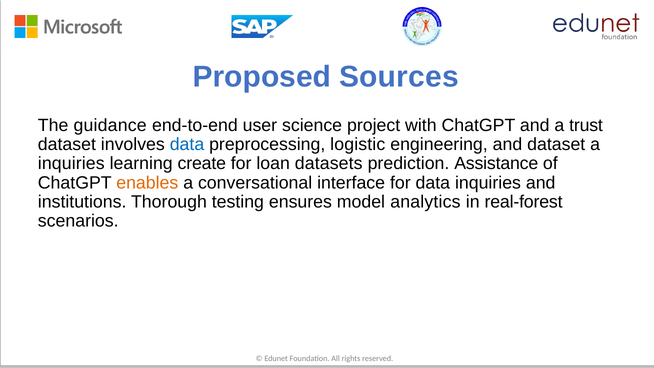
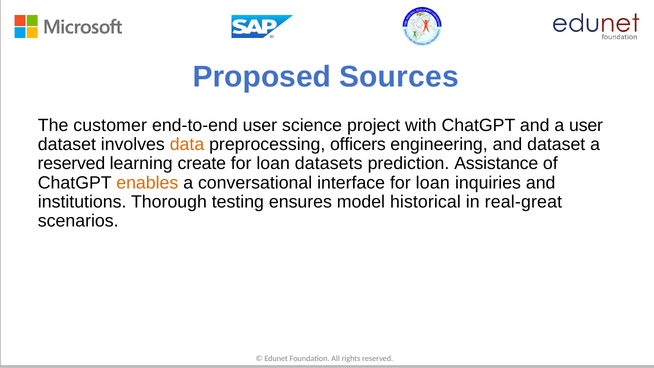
guidance: guidance -> customer (110, 125)
a trust: trust -> user (586, 125)
data colour: blue -> orange (187, 144)
logistic: logistic -> officers (358, 144)
inquiries: inquiries -> reserved (71, 163)
interface for data: data -> loan (433, 183)
analytics: analytics -> historical (425, 202)
real-forest: real-forest -> real-great (523, 202)
